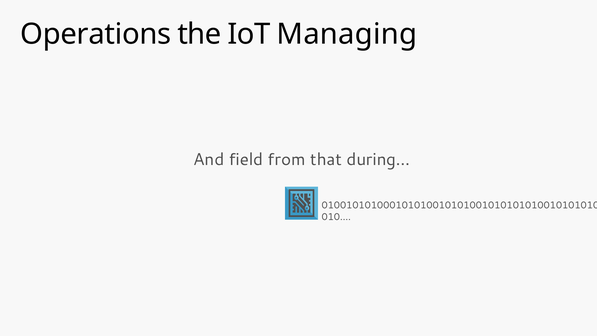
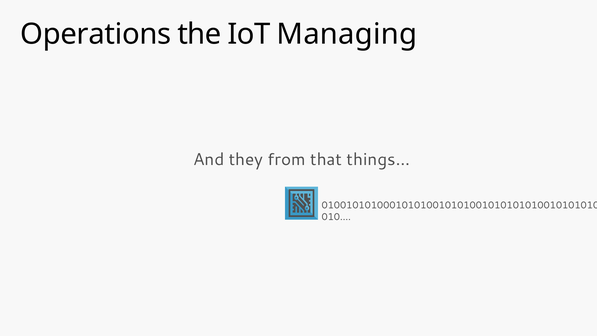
field: field -> they (246, 160)
during…: during… -> things… (378, 160)
